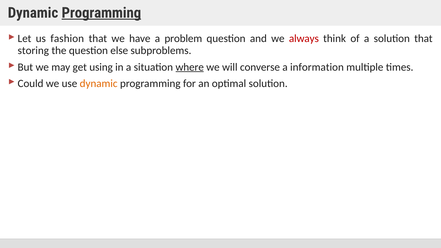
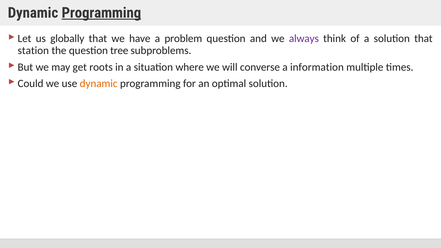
fashion: fashion -> globally (67, 39)
always colour: red -> purple (304, 39)
storing: storing -> station (33, 51)
else: else -> tree (119, 51)
using: using -> roots (101, 67)
where underline: present -> none (190, 67)
